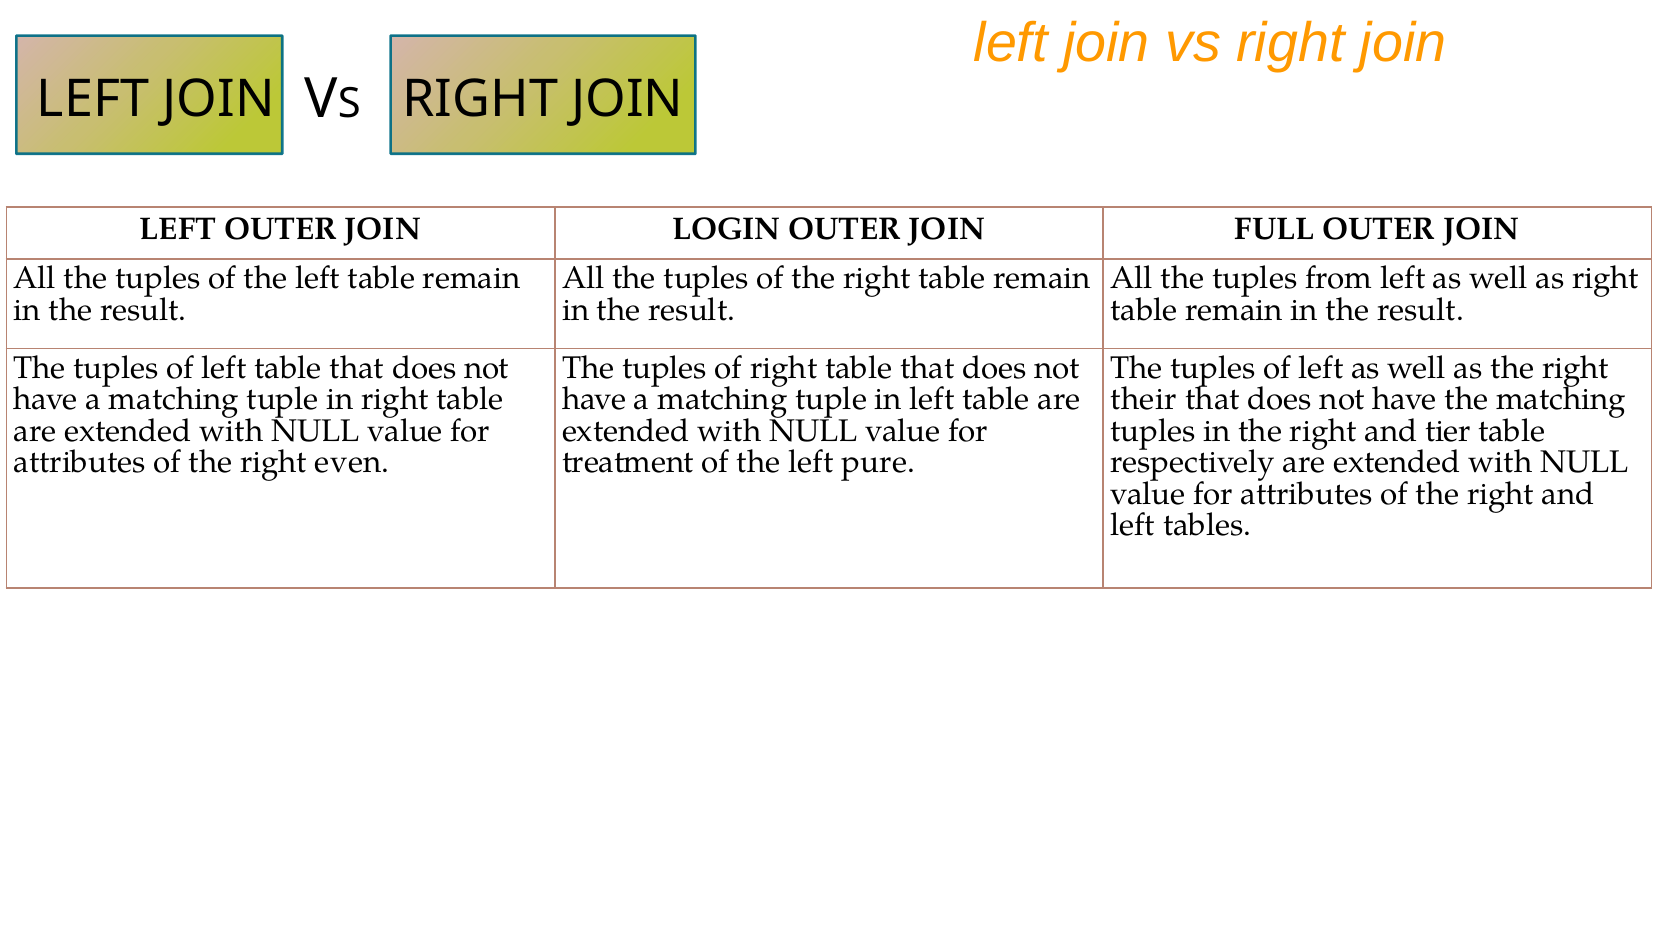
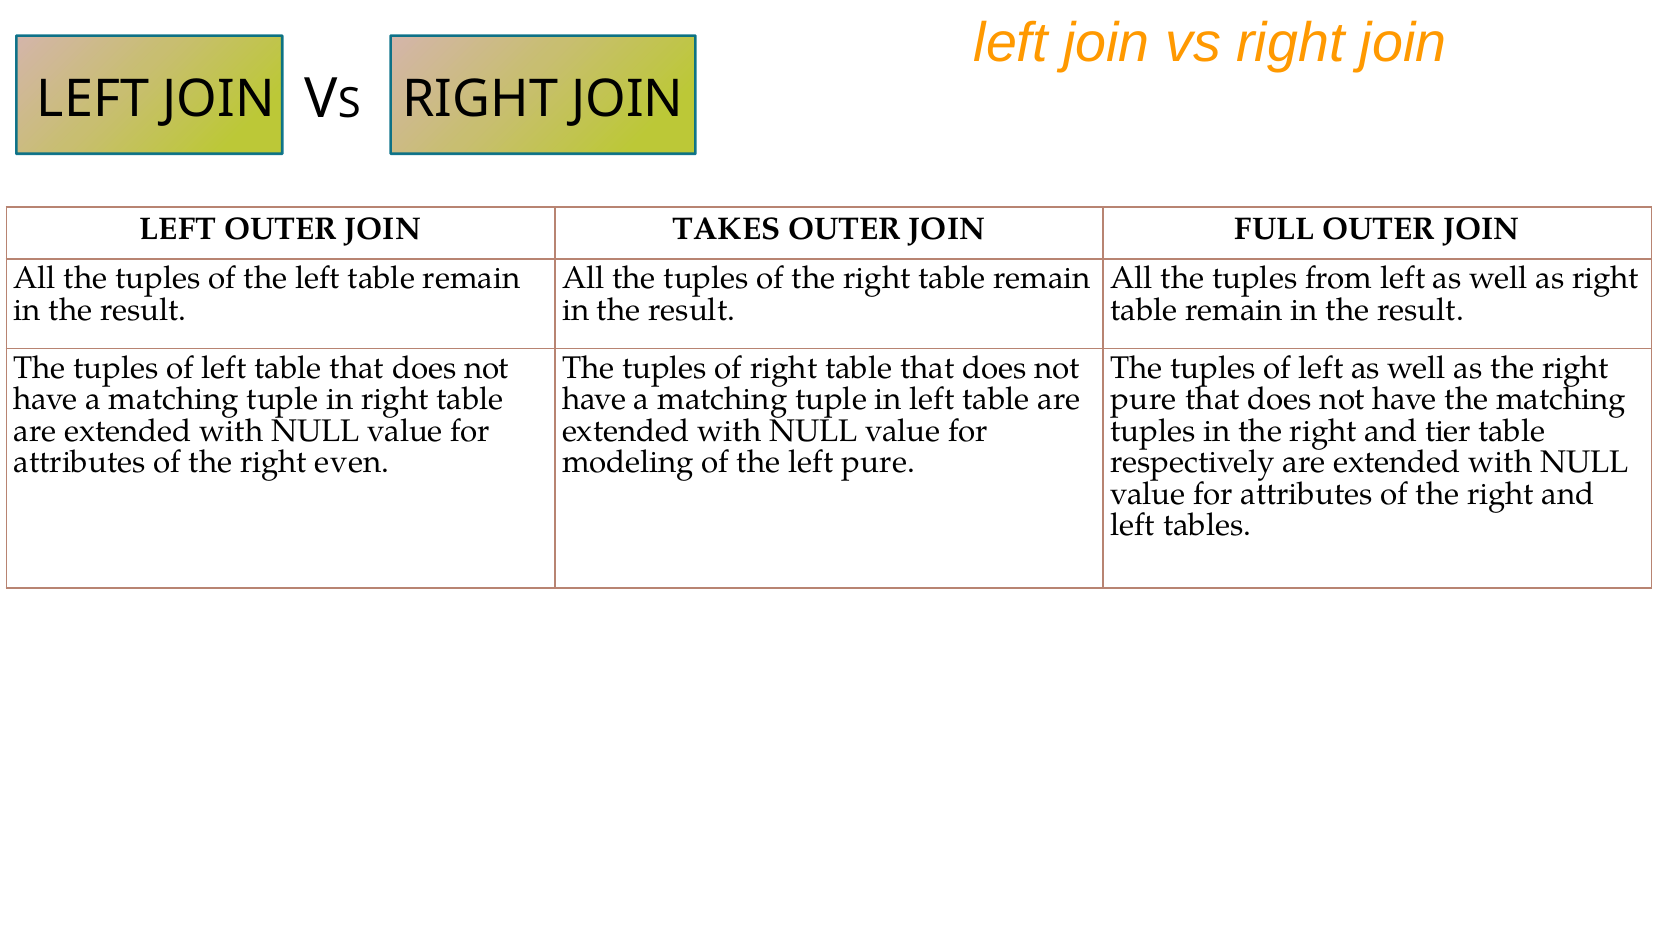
LOGIN: LOGIN -> TAKES (727, 230)
their: their -> pure (1144, 400)
treatment: treatment -> modeling (628, 463)
